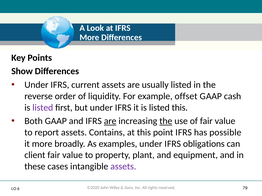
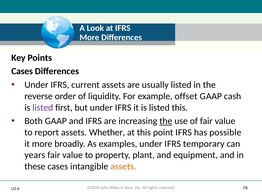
Show: Show -> Cases (22, 71)
are underline: present -> none (110, 121)
Contains: Contains -> Whether (107, 133)
obligations: obligations -> temporary (204, 144)
client: client -> years (35, 155)
assets colour: purple -> orange (123, 167)
